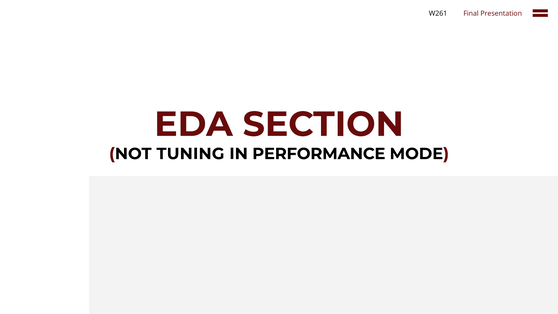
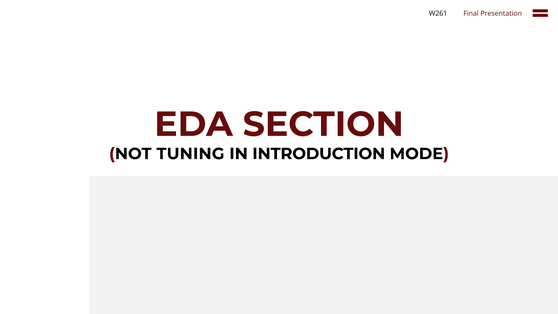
PERFORMANCE: PERFORMANCE -> INTRODUCTION (319, 154)
